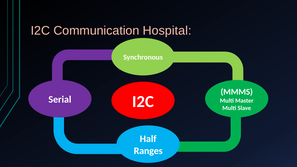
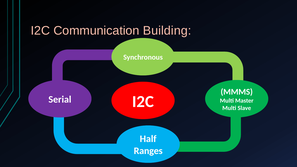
Hospital: Hospital -> Building (167, 31)
